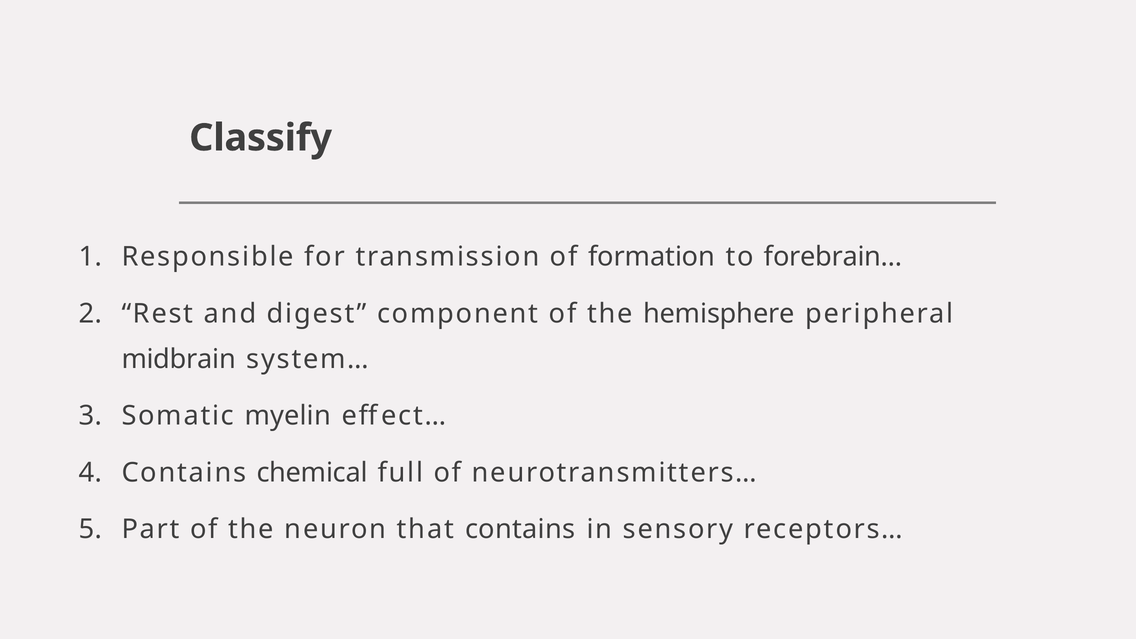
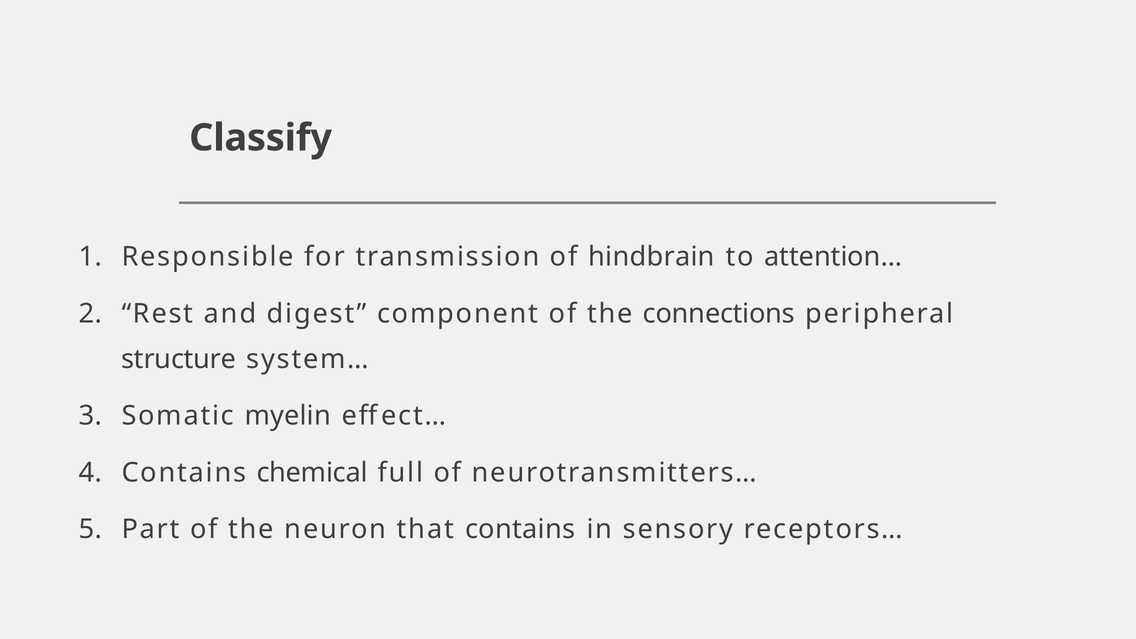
formation: formation -> hindbrain (651, 257)
forebrain…: forebrain… -> attention… (833, 257)
hemisphere: hemisphere -> connections (719, 314)
midbrain: midbrain -> structure (179, 359)
